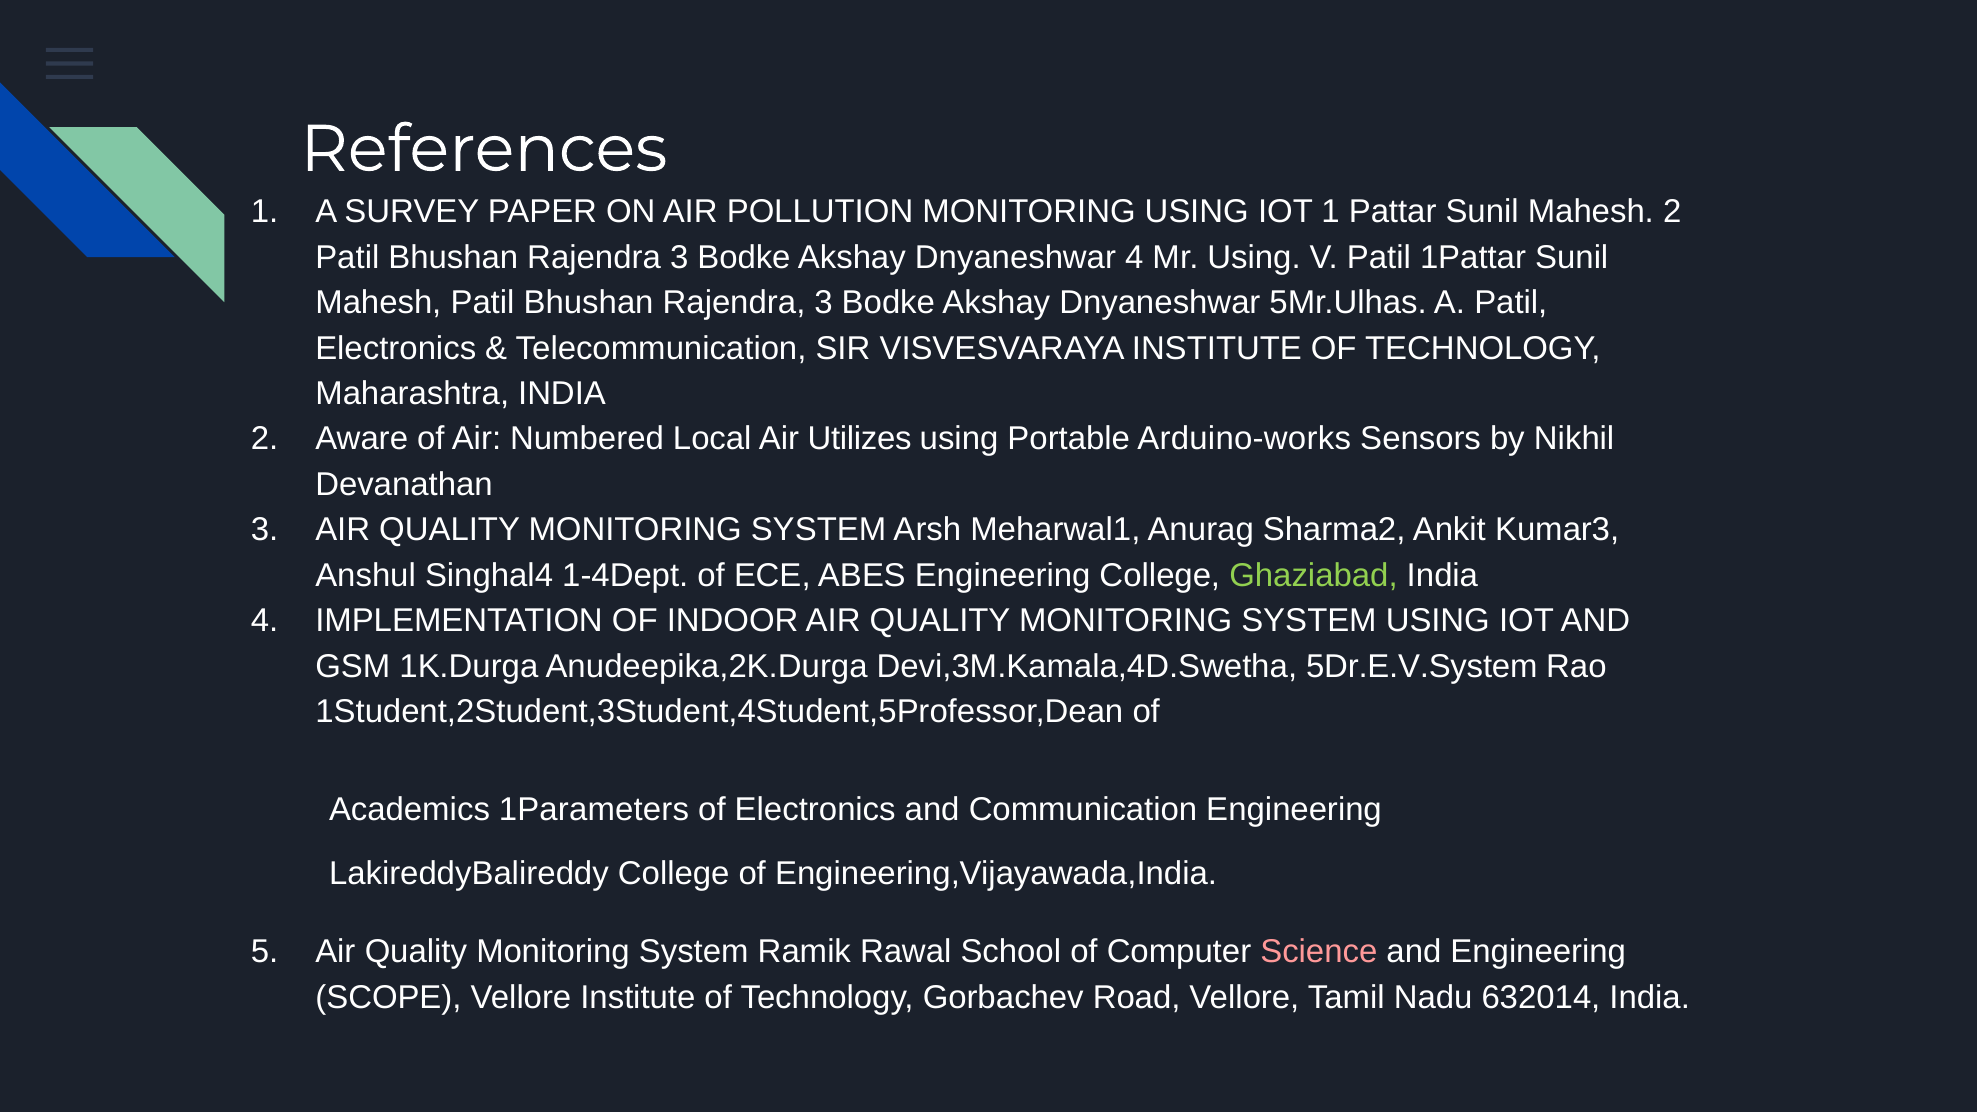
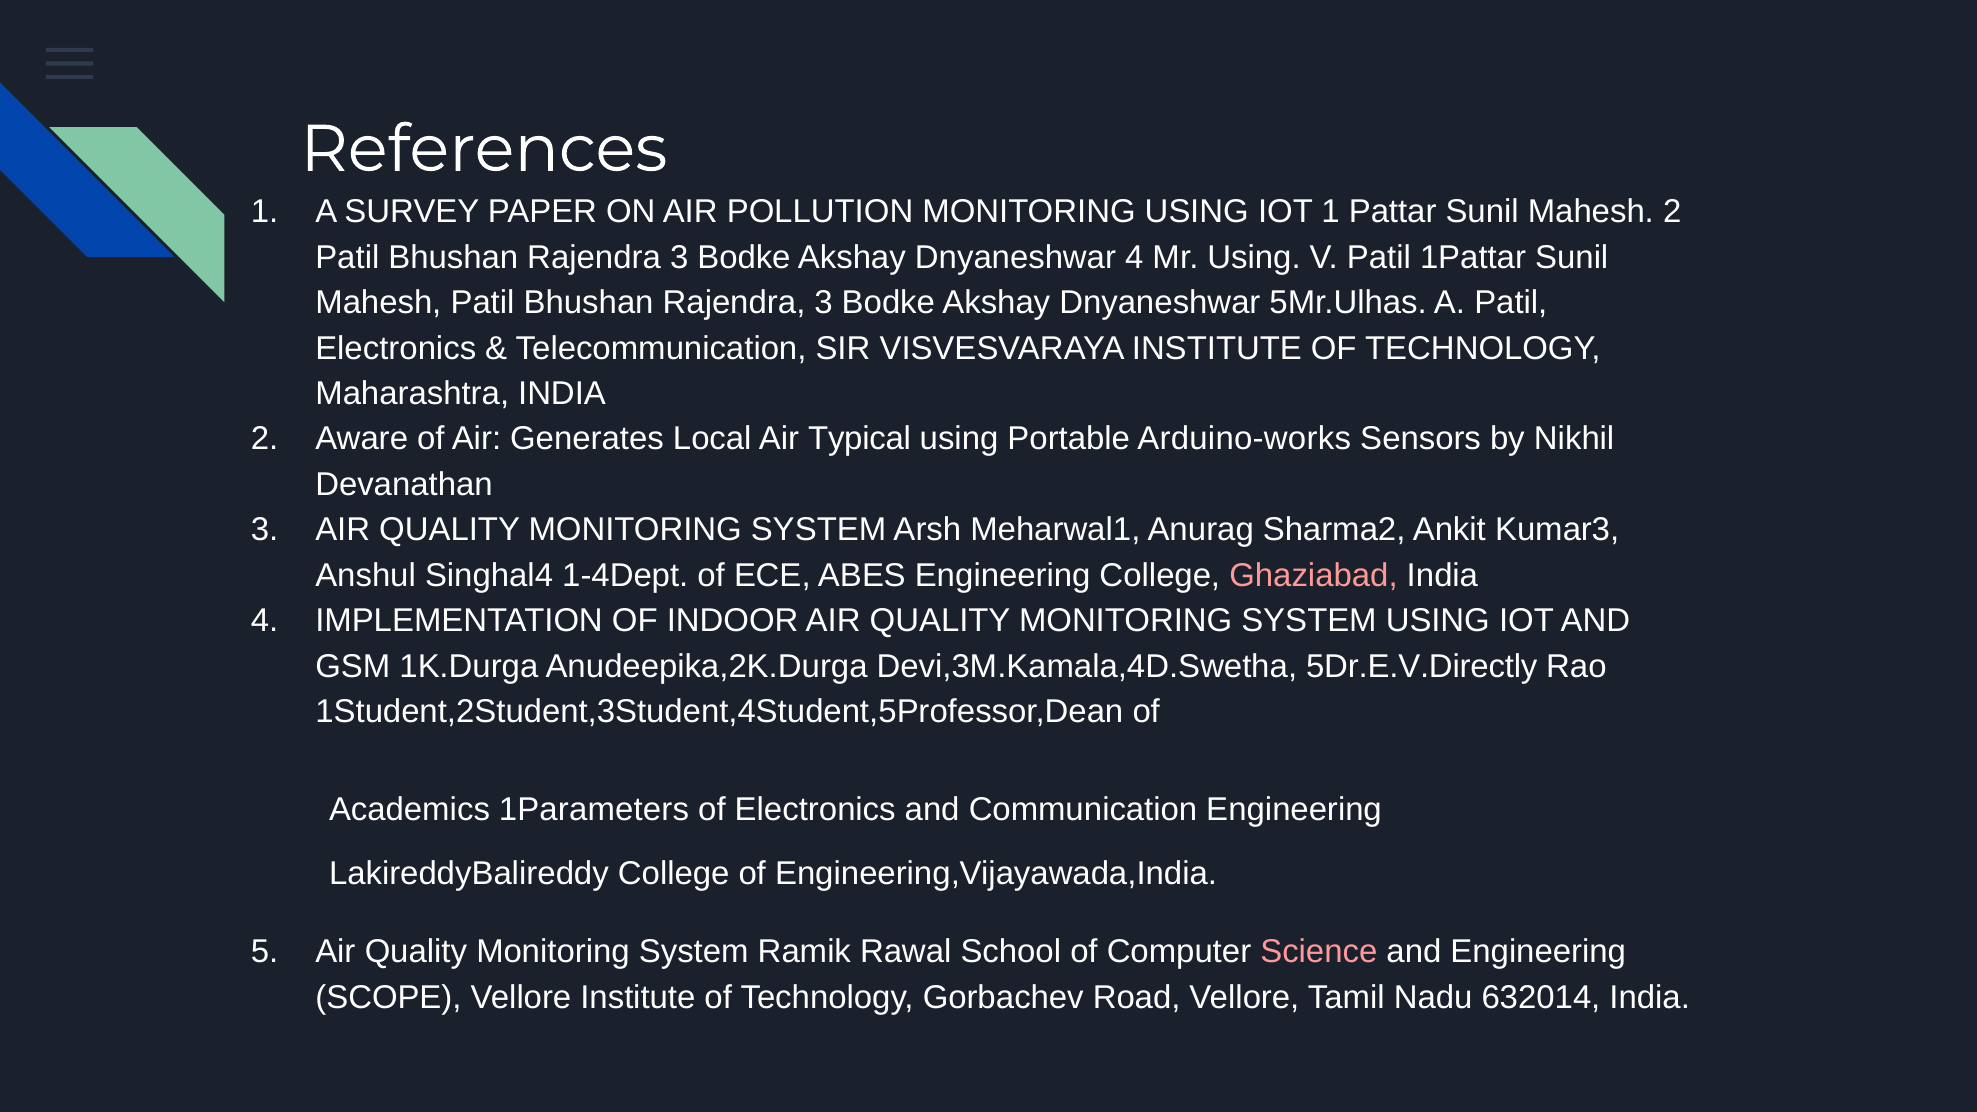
Numbered: Numbered -> Generates (587, 439)
Utilizes: Utilizes -> Typical (860, 439)
Ghaziabad colour: light green -> pink (1313, 576)
5Dr.E.V.System: 5Dr.E.V.System -> 5Dr.E.V.Directly (1422, 666)
